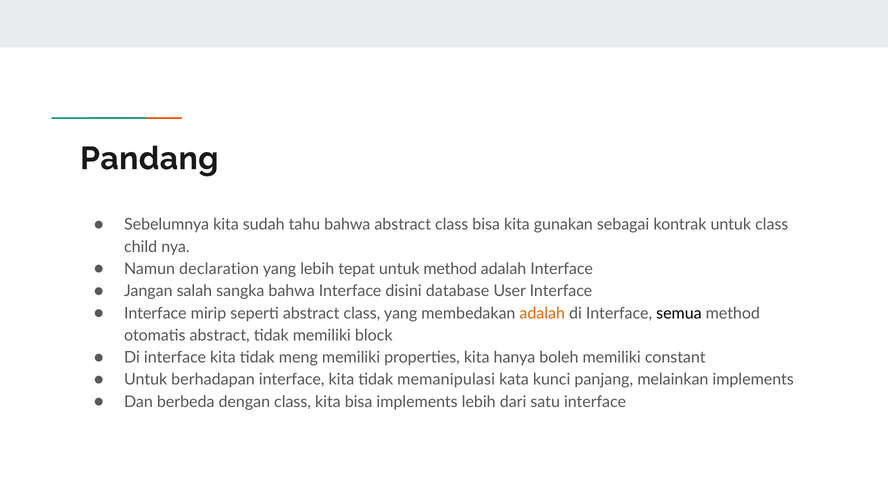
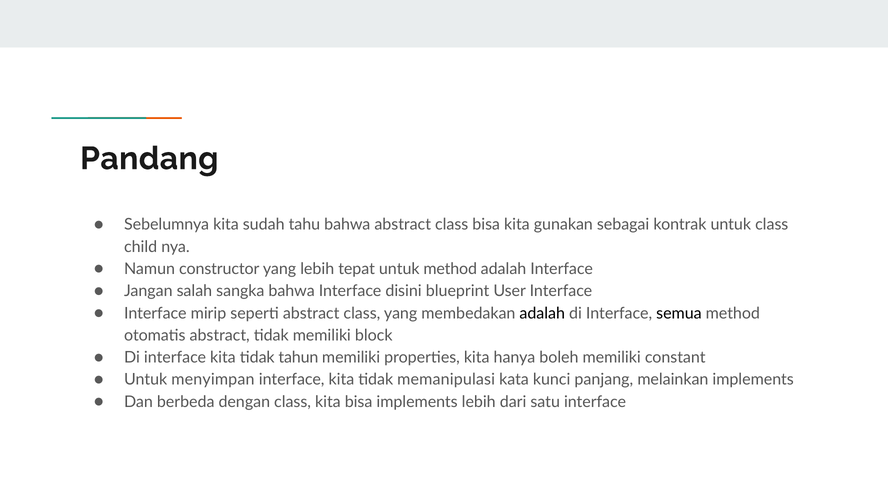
declaration: declaration -> constructor (219, 269)
database: database -> blueprint (458, 291)
adalah colour: orange -> black (542, 313)
meng: meng -> tahun (298, 357)
berhadapan: berhadapan -> menyimpan (213, 379)
